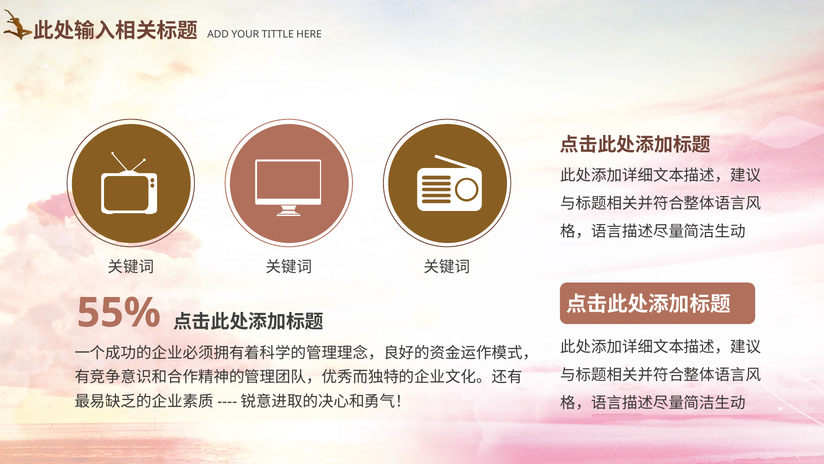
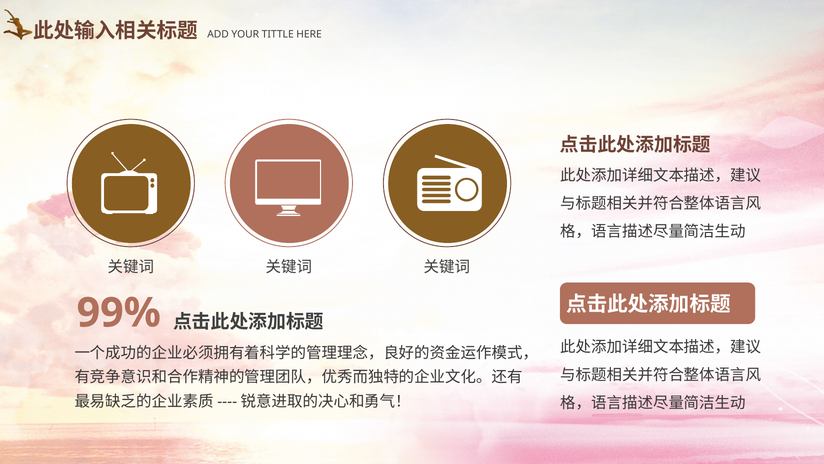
55%: 55% -> 99% (119, 313)
